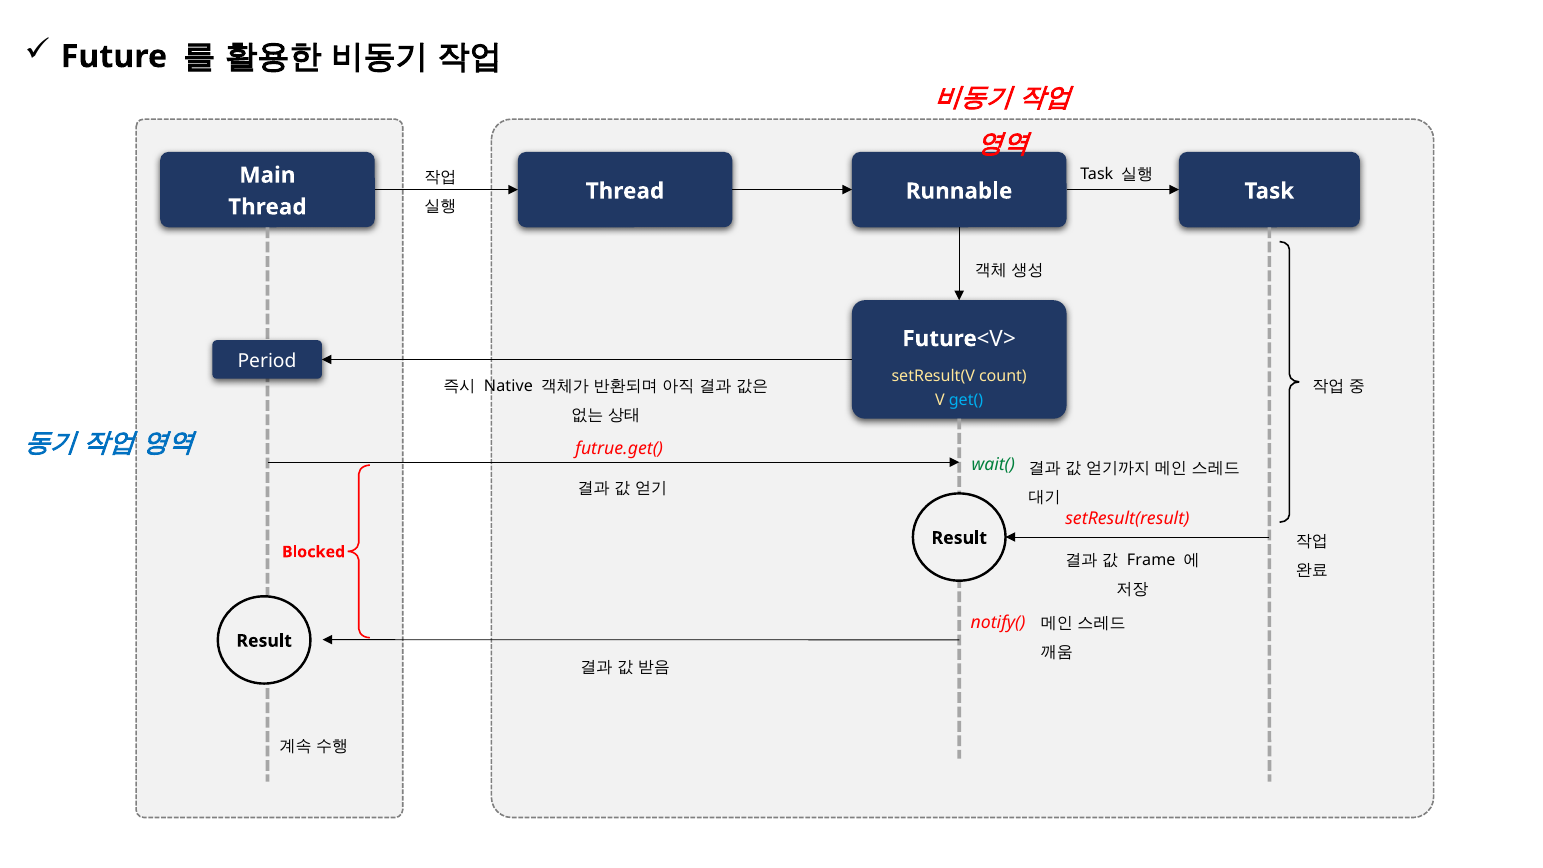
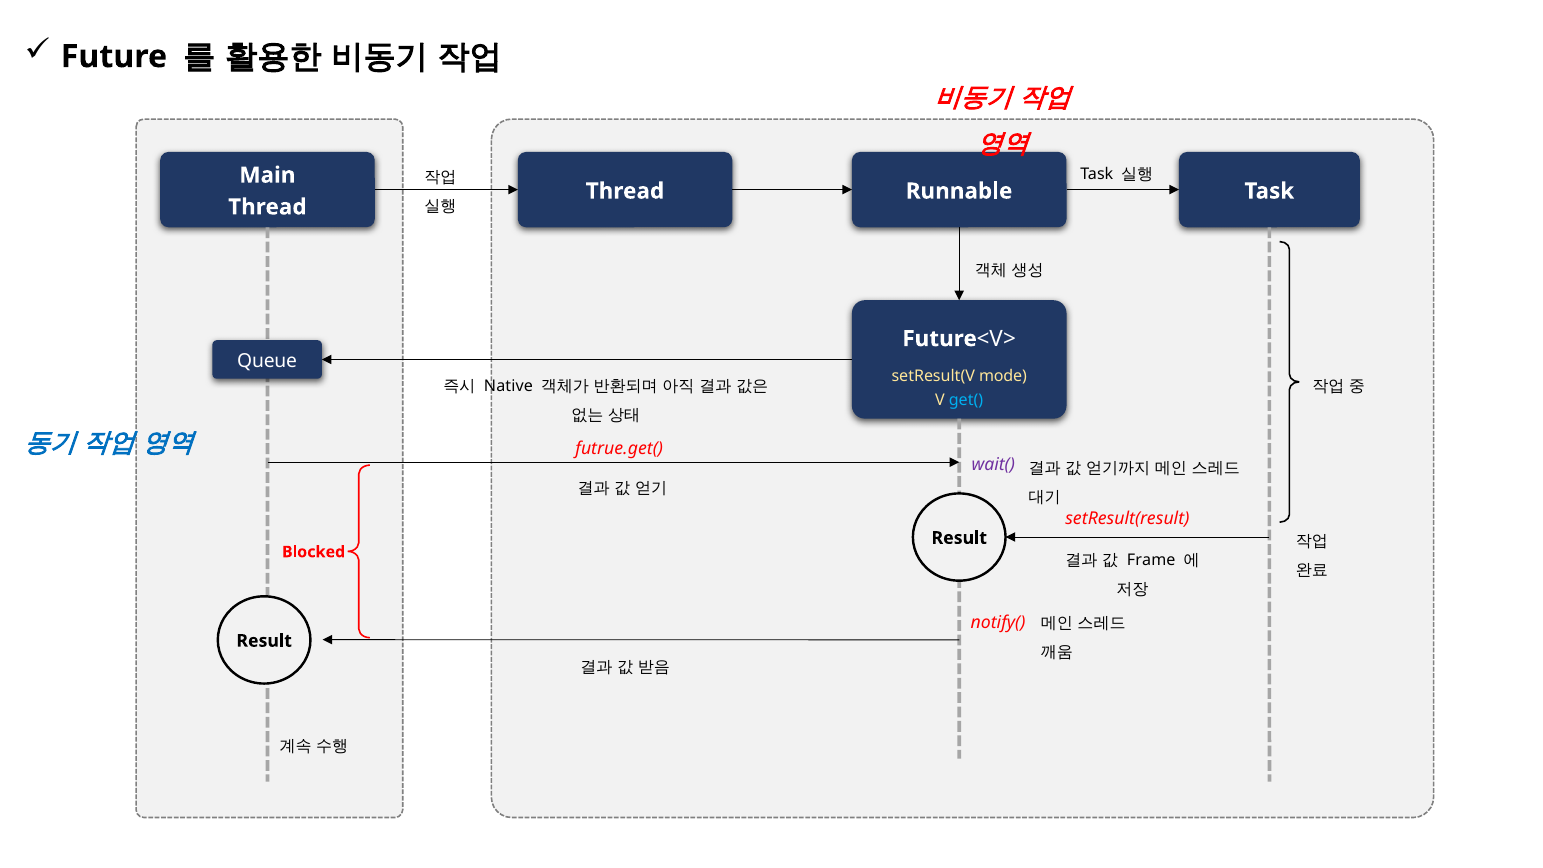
Period: Period -> Queue (267, 361)
count: count -> mode (1003, 376)
wait( colour: green -> purple (993, 465)
